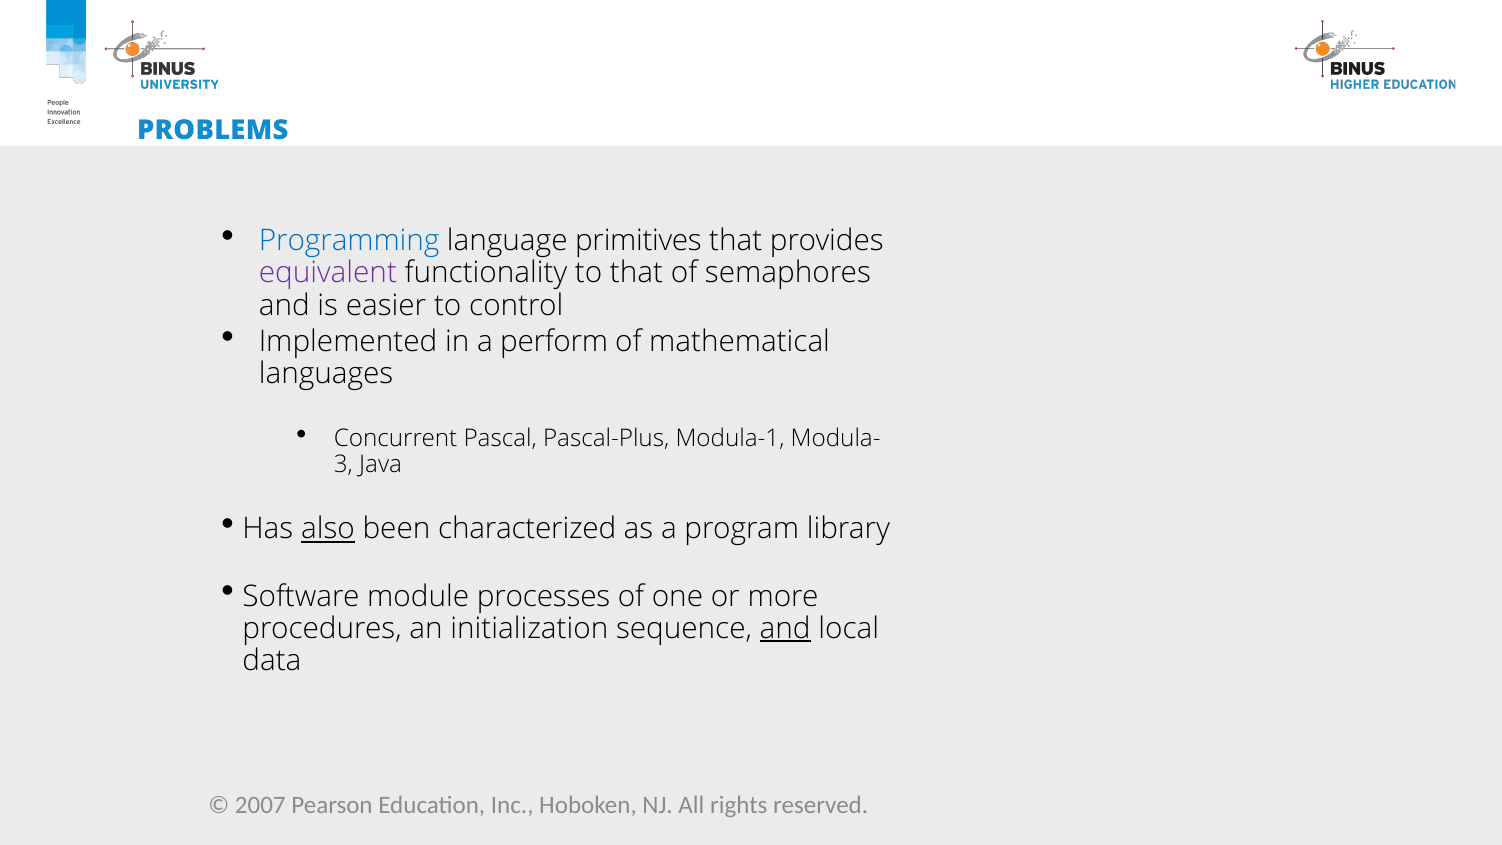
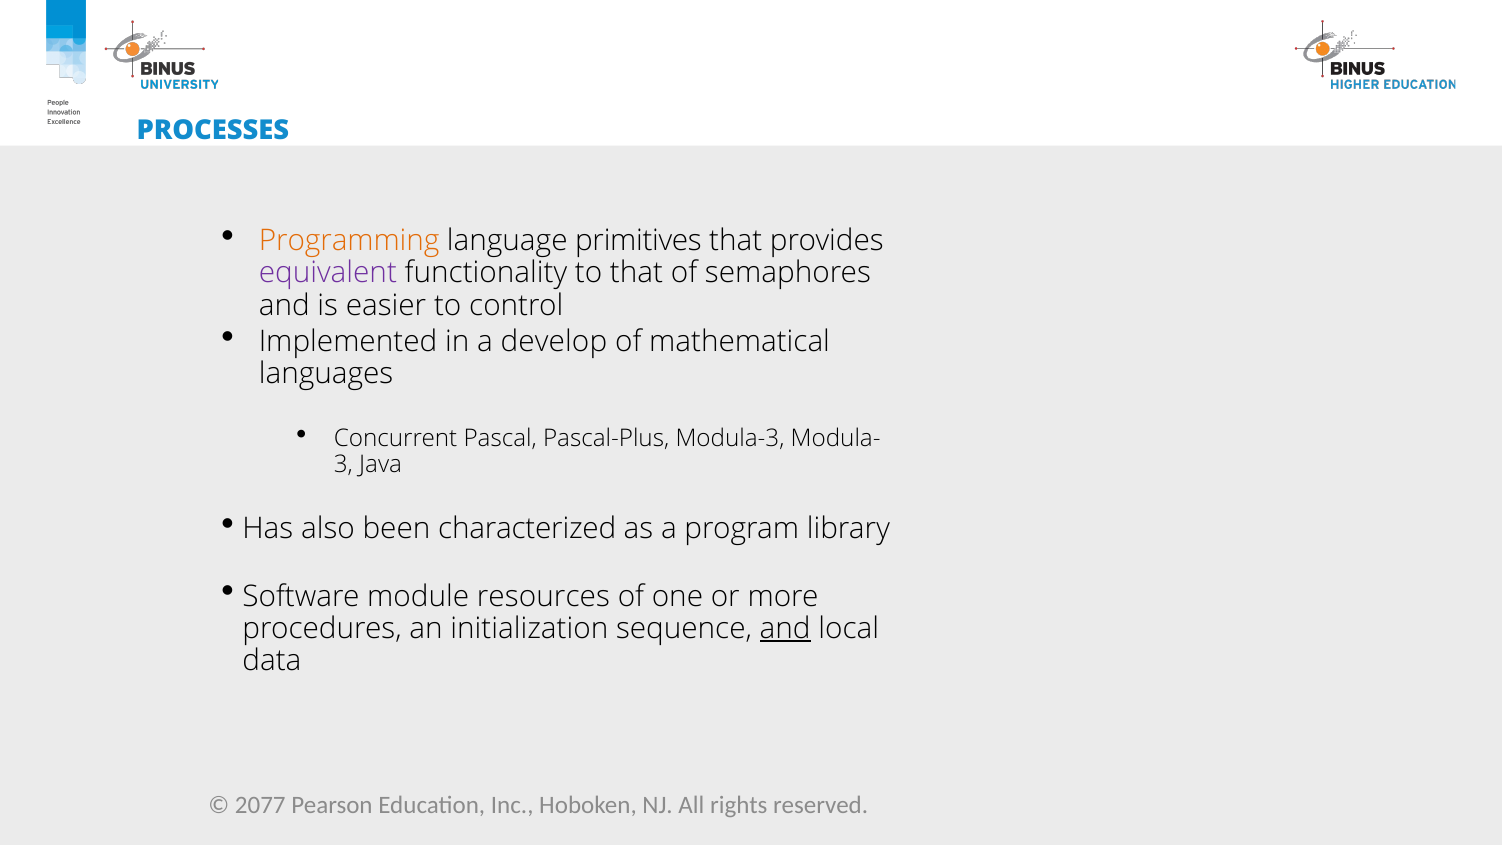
PROBLEMS: PROBLEMS -> PROCESSES (213, 130)
Programming colour: blue -> orange (349, 241)
perform: perform -> develop (554, 342)
Modula-1: Modula-1 -> Modula-3 (730, 438)
also underline: present -> none (328, 529)
processes: processes -> resources (543, 596)
2007: 2007 -> 2077 (260, 805)
